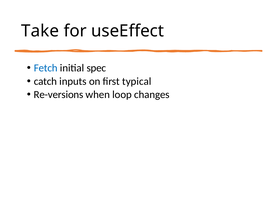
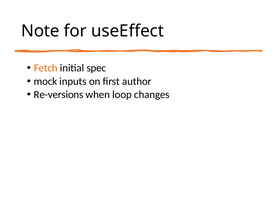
Take: Take -> Note (40, 31)
Fetch colour: blue -> orange (46, 68)
catch: catch -> mock (45, 82)
typical: typical -> author (137, 82)
